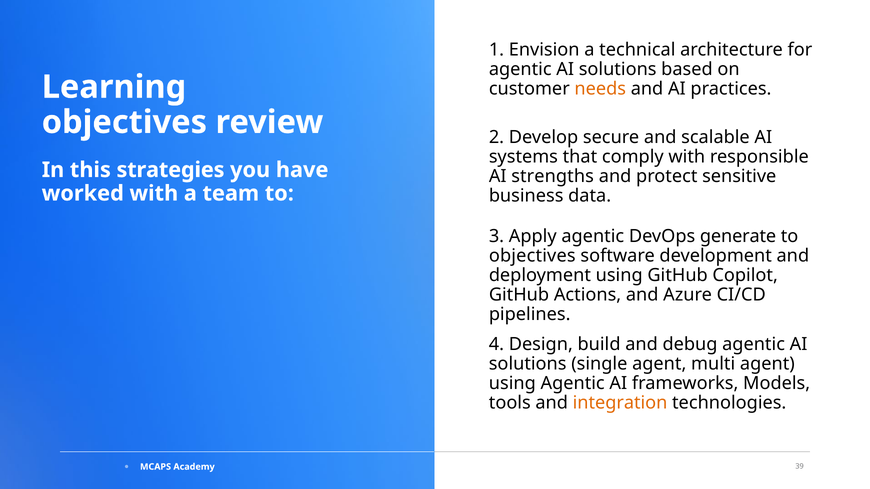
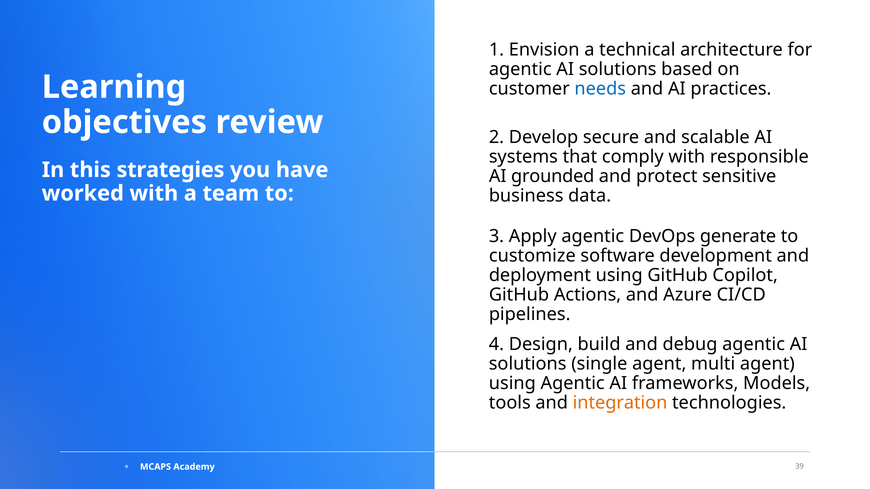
needs colour: orange -> blue (600, 89)
strengths: strengths -> grounded (553, 176)
objectives: objectives -> customize (532, 256)
